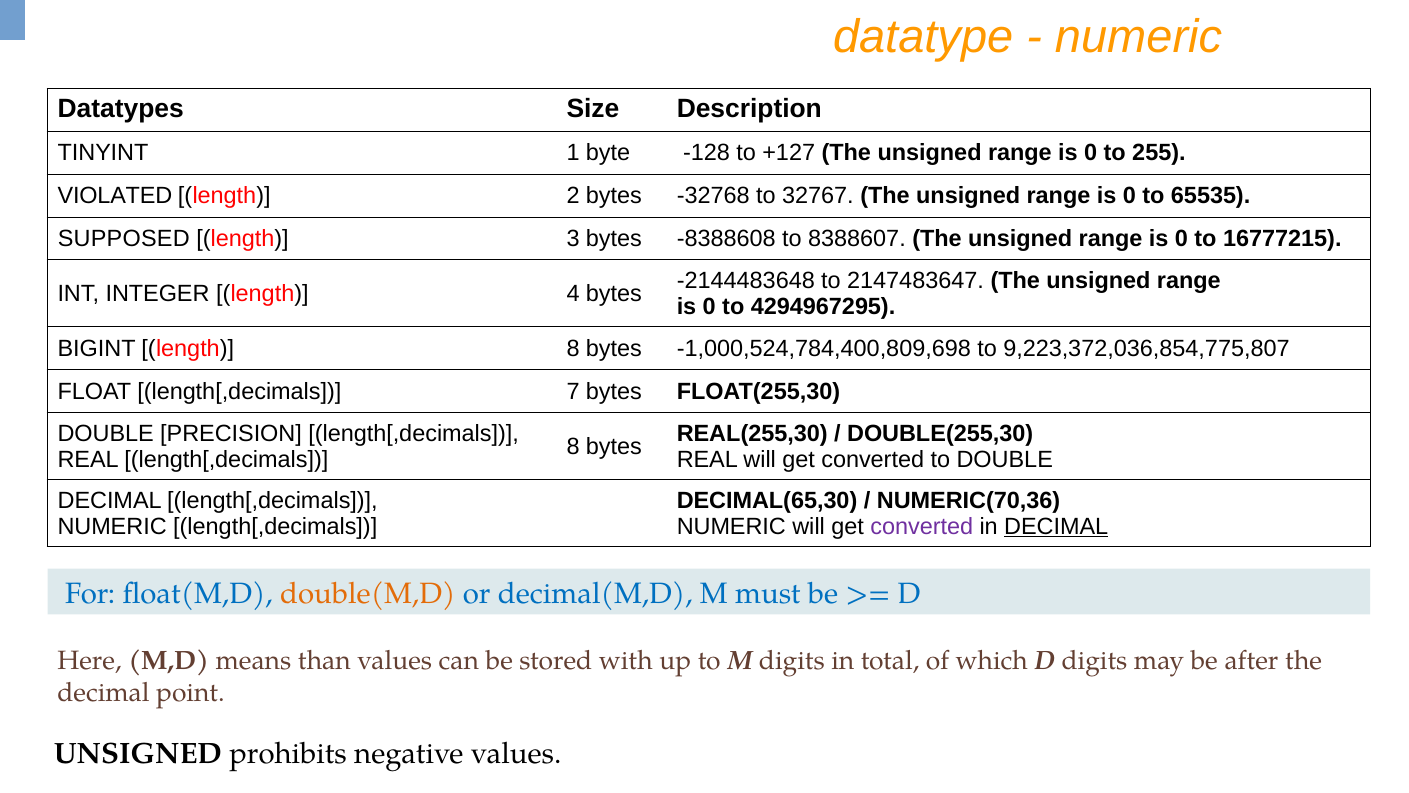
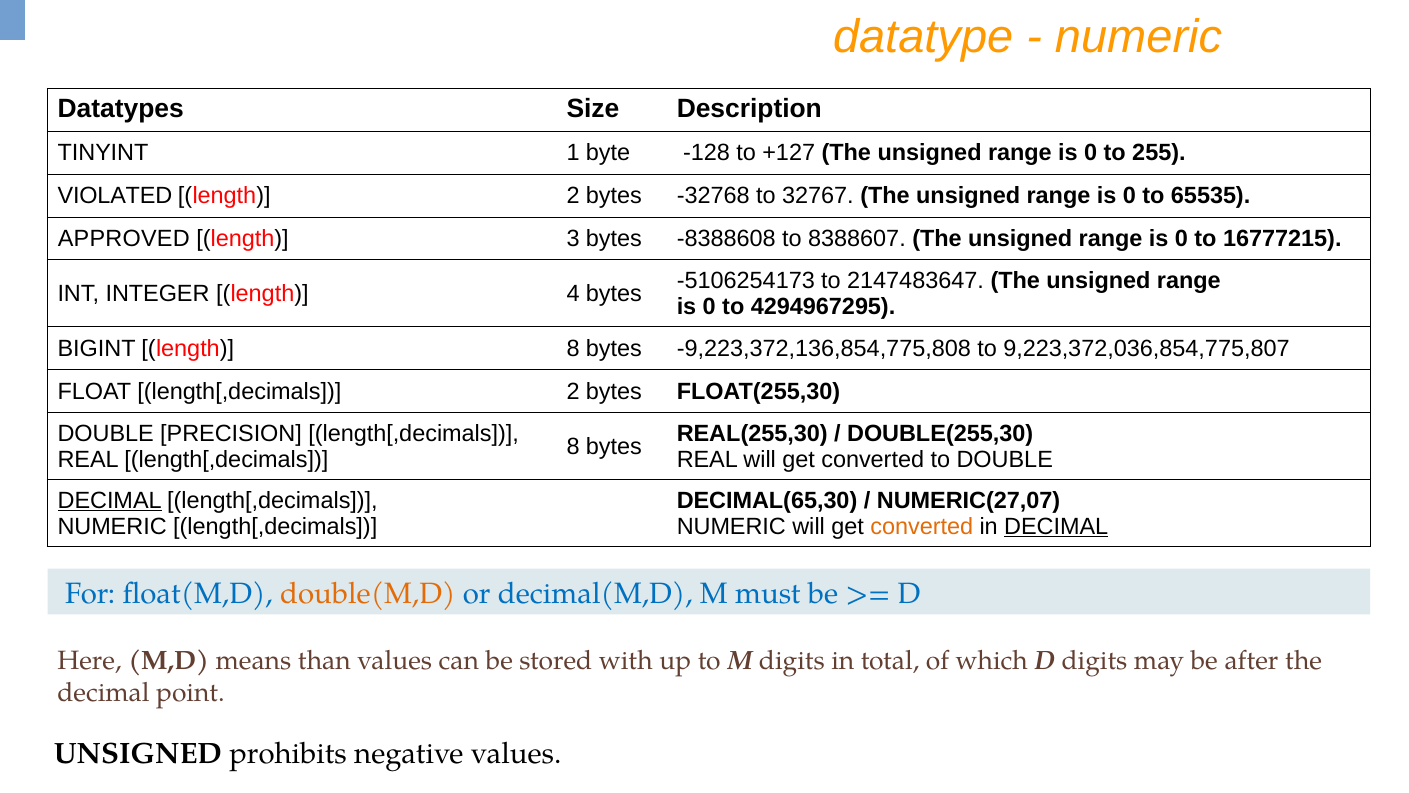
SUPPOSED: SUPPOSED -> APPROVED (124, 239)
-2144483648: -2144483648 -> -5106254173 (746, 281)
-1,000,524,784,400,809,698: -1,000,524,784,400,809,698 -> -9,223,372,136,854,775,808 (824, 348)
length[,decimals 7: 7 -> 2 (573, 391)
DECIMAL underline: none -> present (110, 500)
NUMERIC(70,36: NUMERIC(70,36 -> NUMERIC(27,07 (968, 500)
converted colour: purple -> orange (922, 526)
